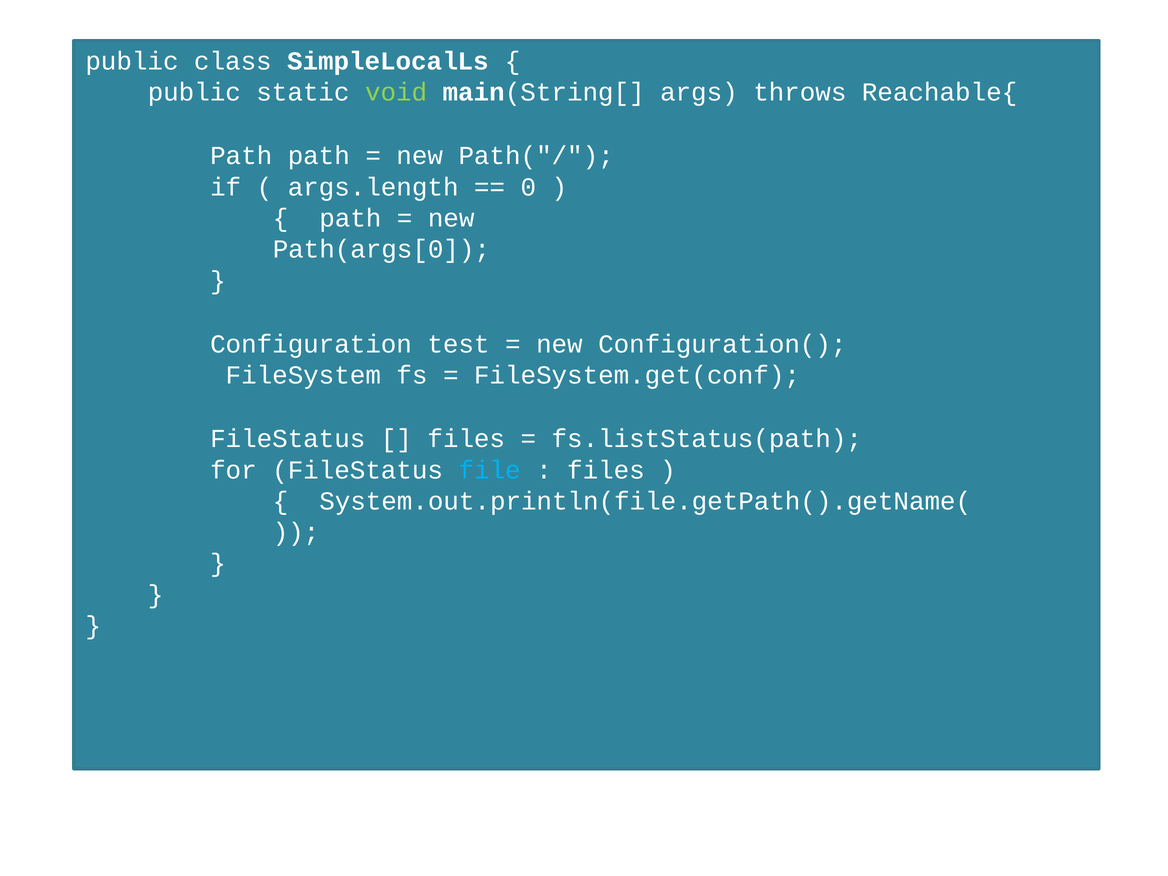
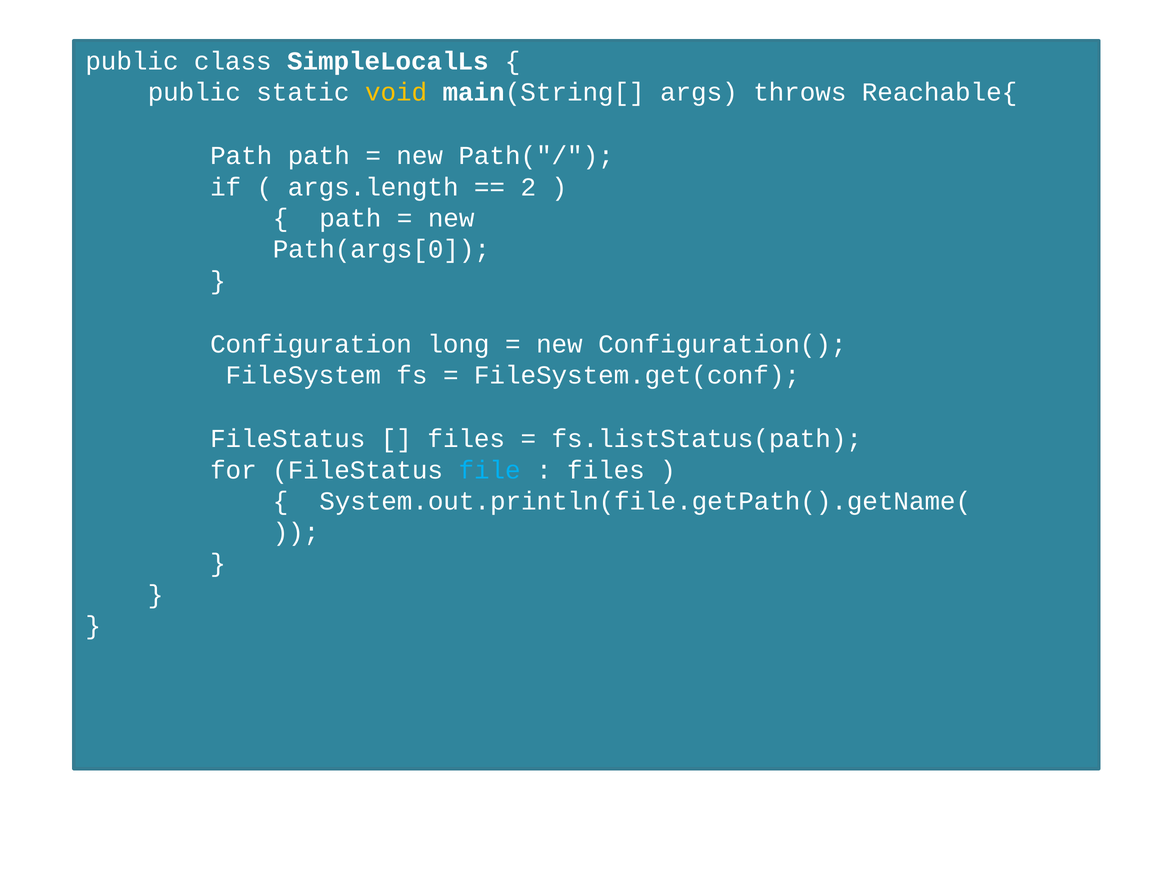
void colour: light green -> yellow (396, 92)
0: 0 -> 2 (528, 187)
test: test -> long (459, 344)
